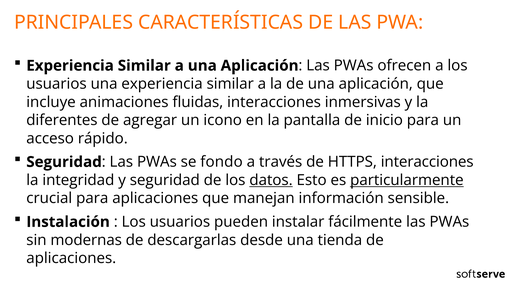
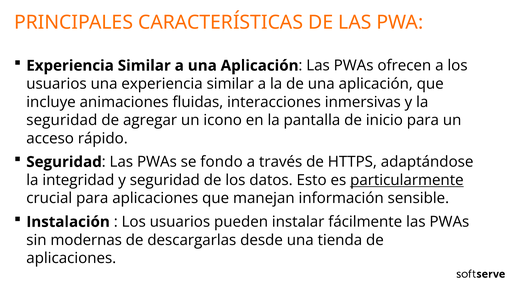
diferentes: diferentes -> seguridad (62, 120)
HTTPS interacciones: interacciones -> adaptándose (427, 162)
datos underline: present -> none (271, 180)
